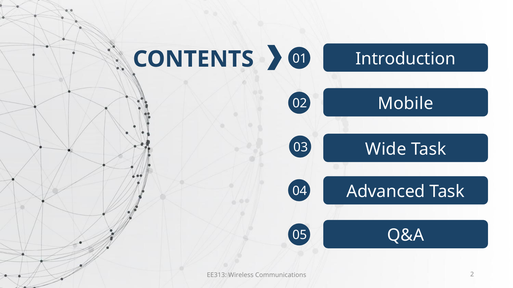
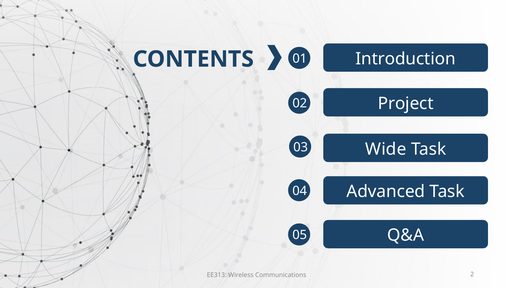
Mobile: Mobile -> Project (406, 104)
